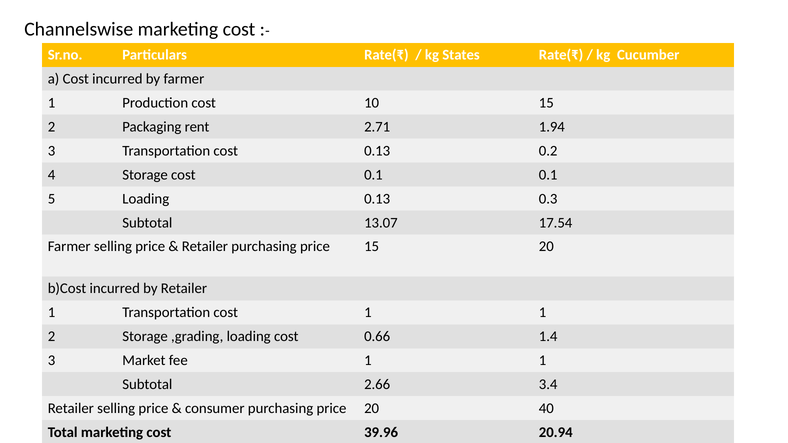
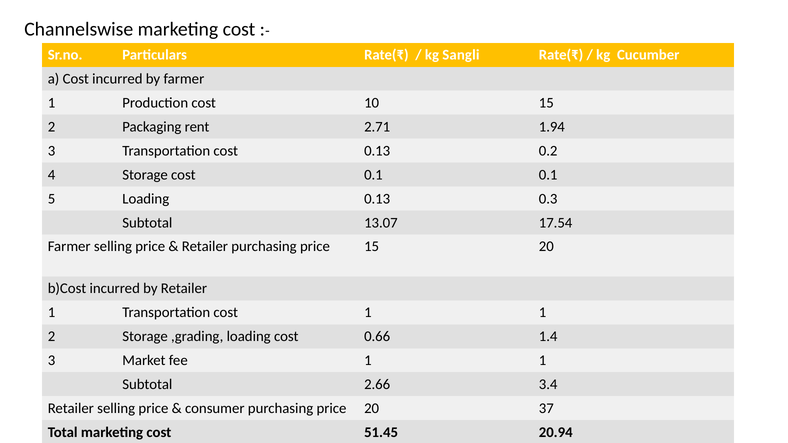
States: States -> Sangli (461, 55)
40: 40 -> 37 (546, 409)
39.96: 39.96 -> 51.45 (381, 433)
